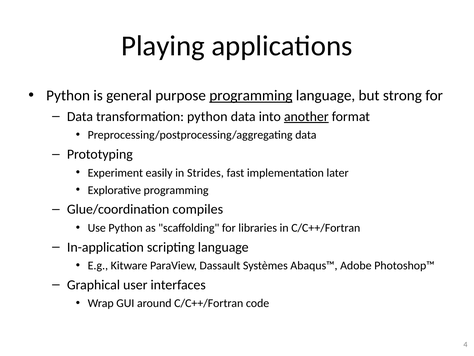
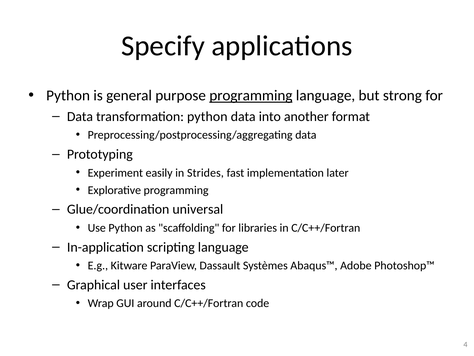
Playing: Playing -> Specify (163, 46)
another underline: present -> none (306, 116)
compiles: compiles -> universal (198, 209)
